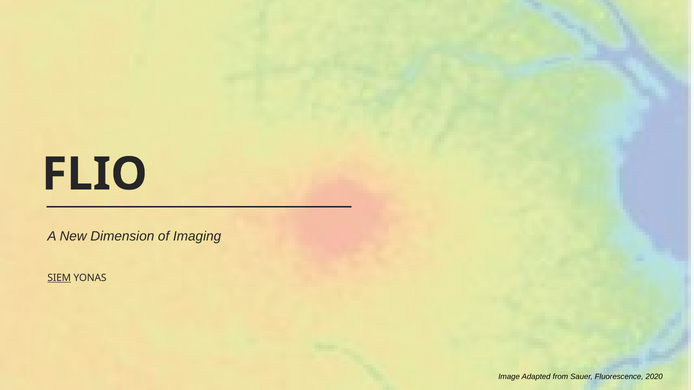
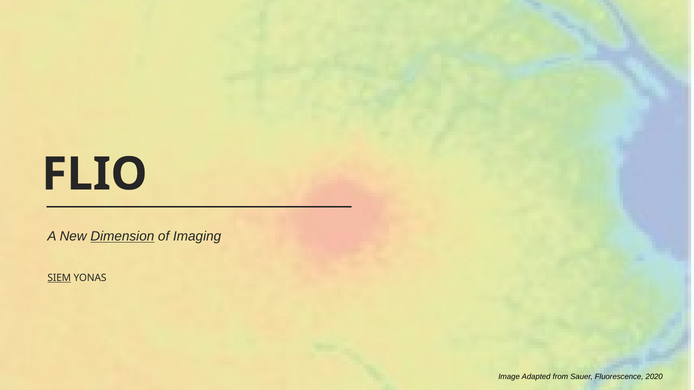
Dimension underline: none -> present (122, 237)
